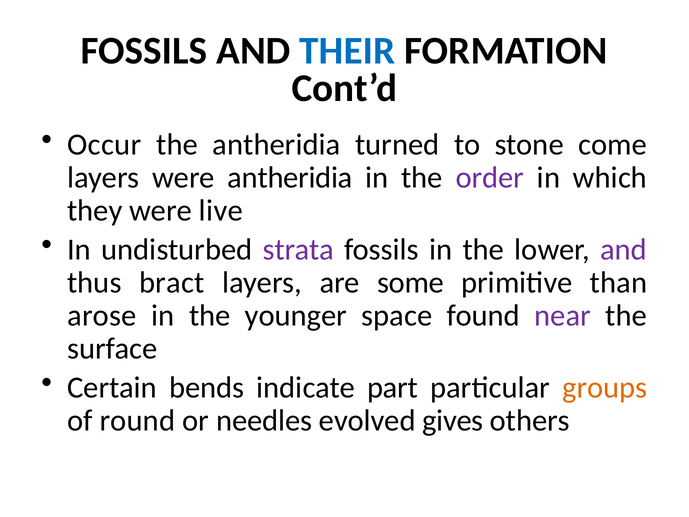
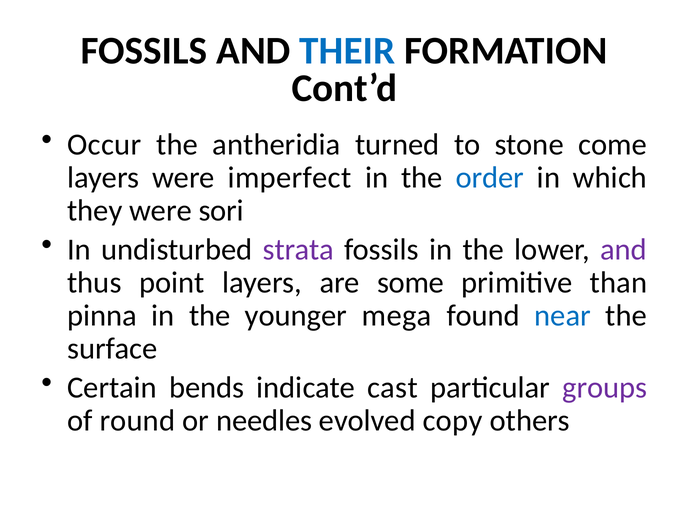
were antheridia: antheridia -> imperfect (290, 178)
order colour: purple -> blue (490, 178)
live: live -> sori (221, 211)
bract: bract -> point (172, 282)
arose: arose -> pinna (102, 316)
space: space -> mega (397, 316)
near colour: purple -> blue (563, 316)
part: part -> cast (392, 387)
groups colour: orange -> purple (605, 387)
gives: gives -> copy (453, 420)
